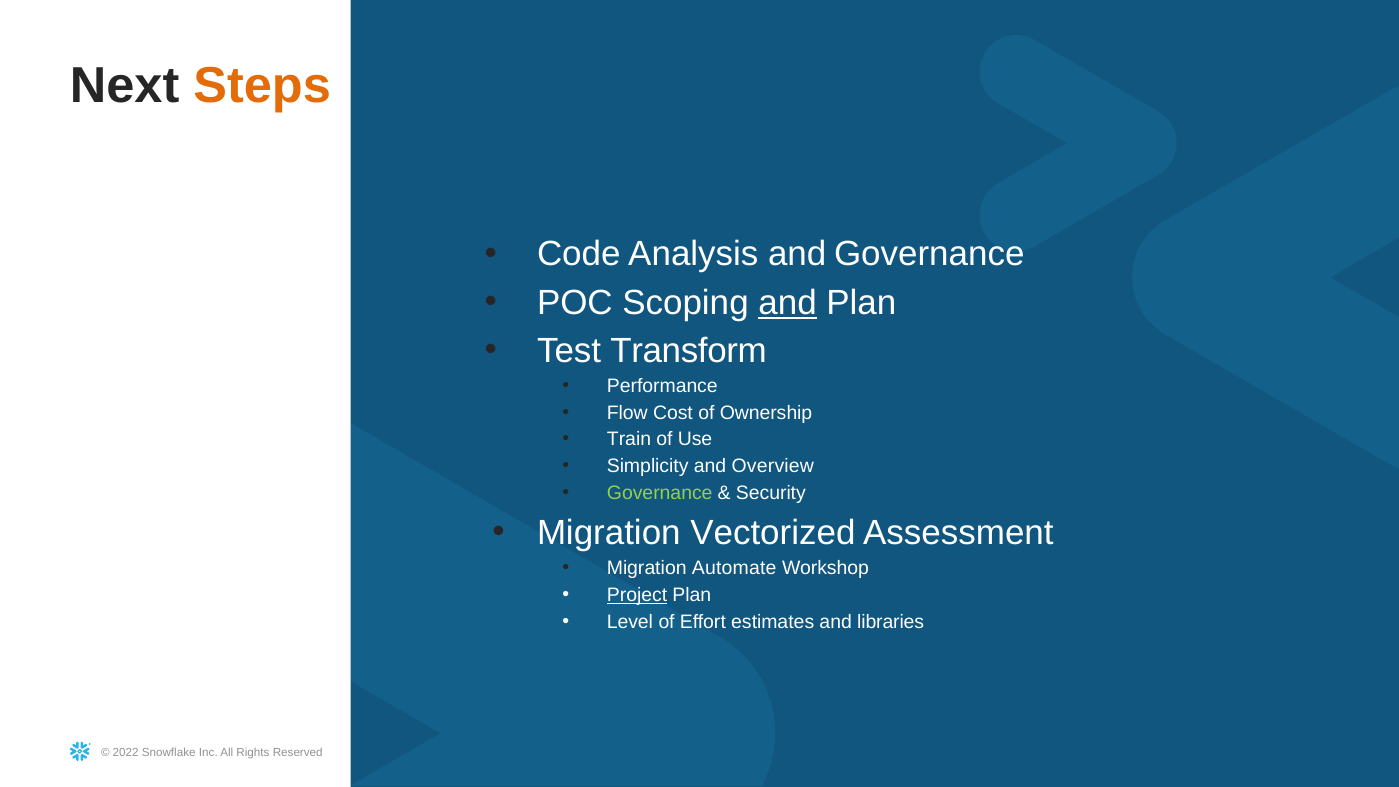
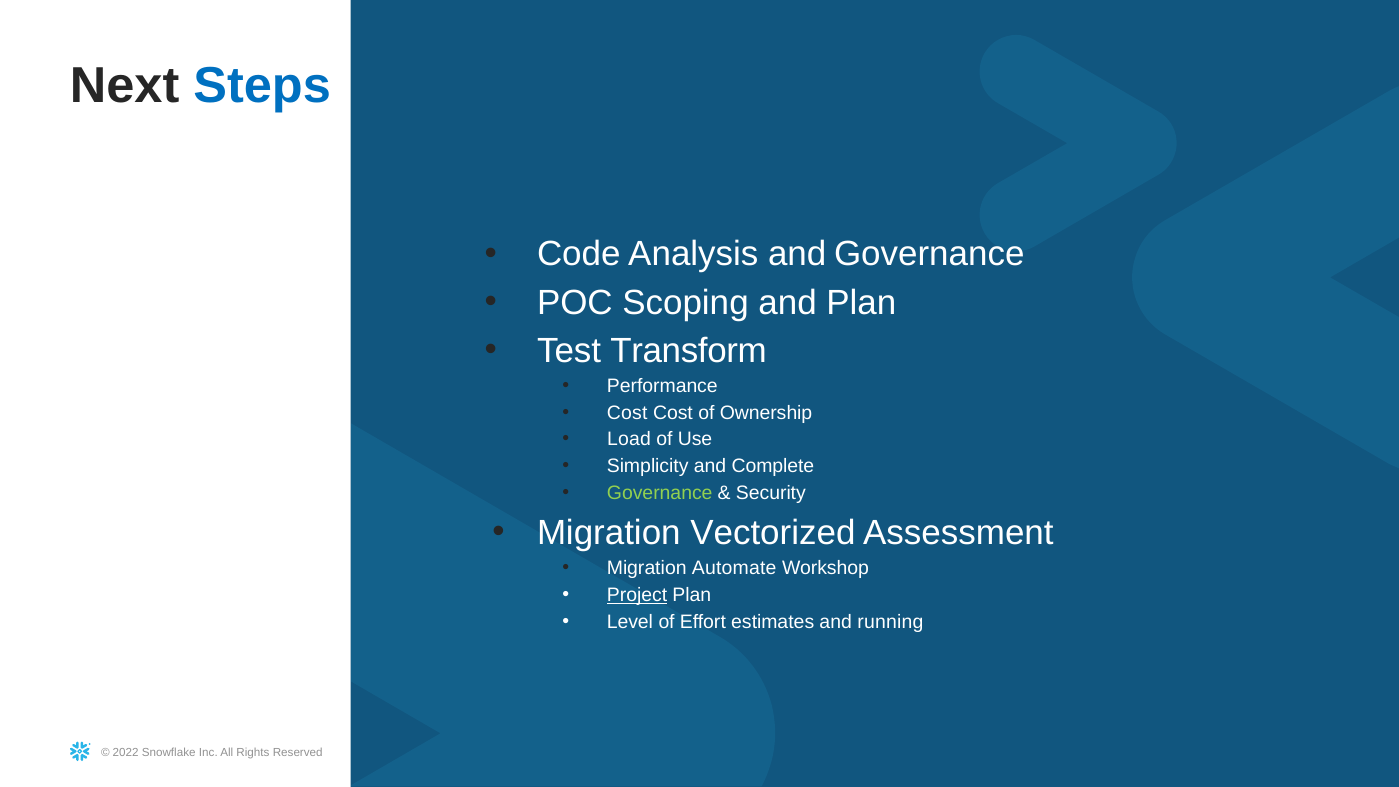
Steps colour: orange -> blue (262, 86)
and underline: present -> none (788, 303)
Flow: Flow -> Cost (627, 413)
Train: Train -> Load (629, 440)
Overview: Overview -> Complete (773, 466)
libraries: libraries -> running (890, 622)
